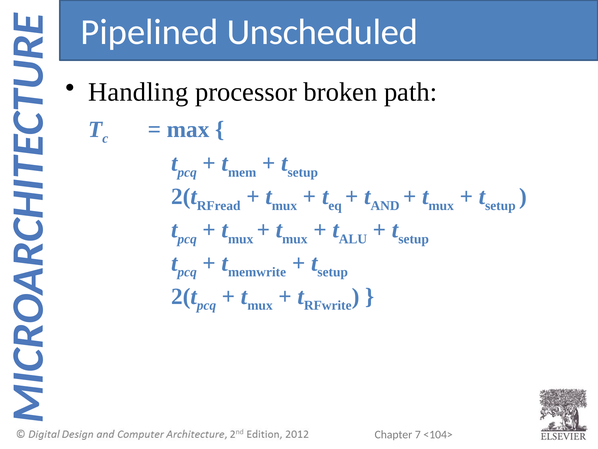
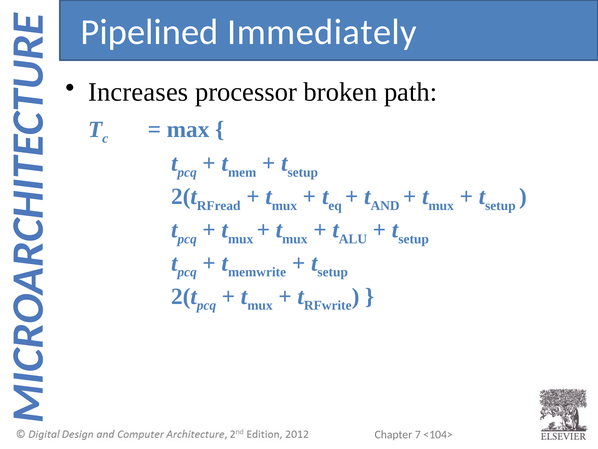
Unscheduled: Unscheduled -> Immediately (322, 32)
Handling: Handling -> Increases (138, 92)
